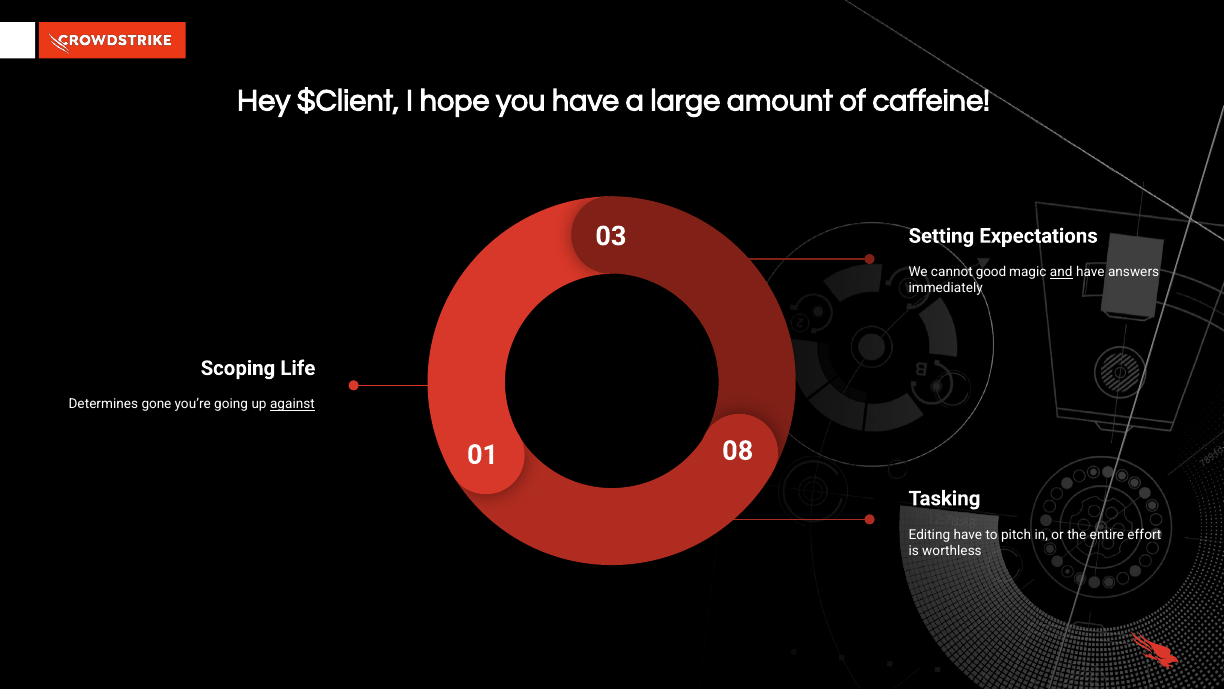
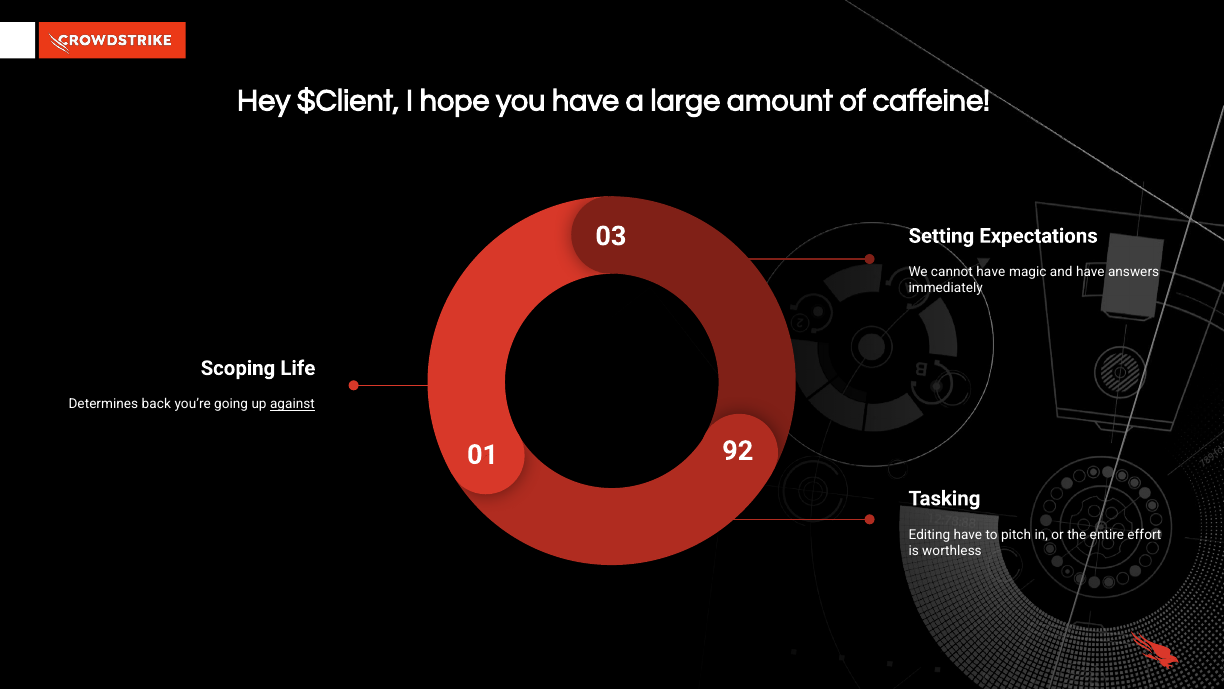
cannot good: good -> have (991, 272)
and underline: present -> none (1061, 272)
gone: gone -> back (156, 404)
08: 08 -> 92 (738, 451)
